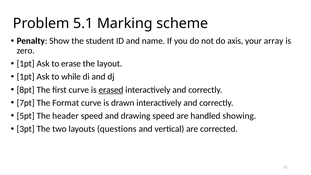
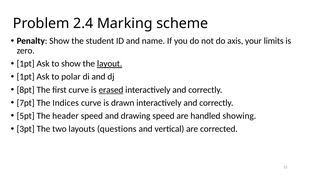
5.1: 5.1 -> 2.4 (83, 24)
array: array -> limits (274, 41)
to erase: erase -> show (71, 64)
layout underline: none -> present (110, 64)
while: while -> polar (71, 77)
Format: Format -> Indices (66, 103)
